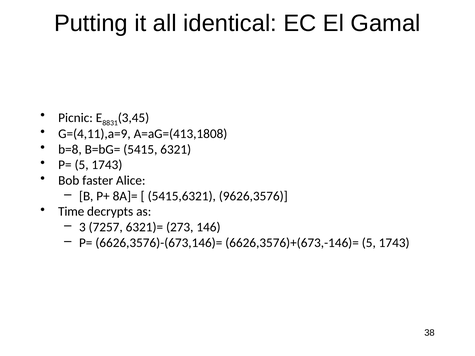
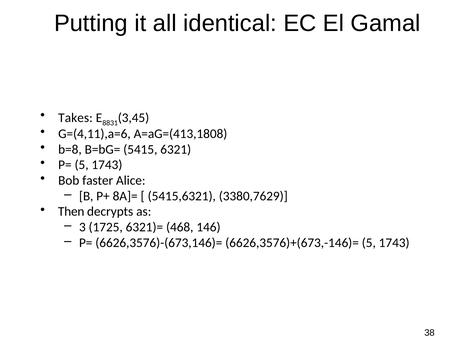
Picnic: Picnic -> Takes (75, 118)
G=(4,11),a=9: G=(4,11),a=9 -> G=(4,11),a=6 (94, 134)
9626,3576: 9626,3576 -> 3380,7629 (253, 196)
Time: Time -> Then (71, 212)
7257: 7257 -> 1725 (106, 227)
273: 273 -> 468 (180, 227)
